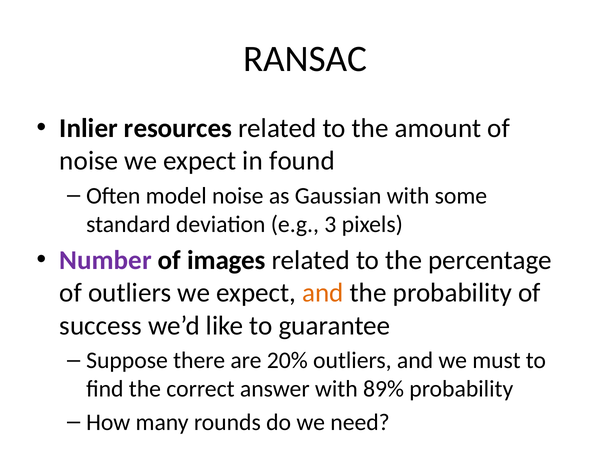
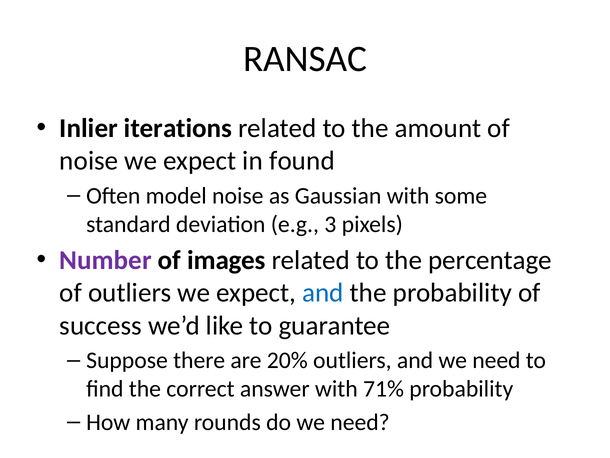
resources: resources -> iterations (178, 128)
and colour: orange -> blue (323, 293)
and we must: must -> need (496, 360)
89%: 89% -> 71% (384, 389)
